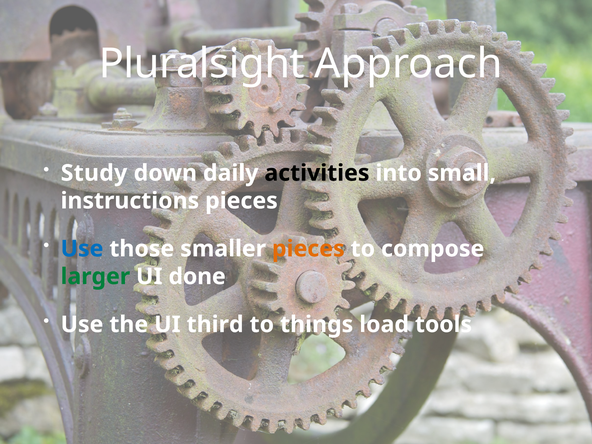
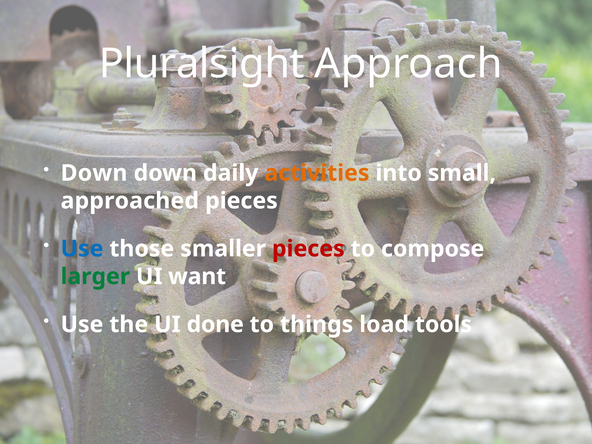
Study: Study -> Down (94, 173)
activities colour: black -> orange (317, 173)
instructions: instructions -> approached (130, 201)
pieces colour: orange -> red (308, 249)
done: done -> want (197, 277)
third: third -> done (215, 324)
